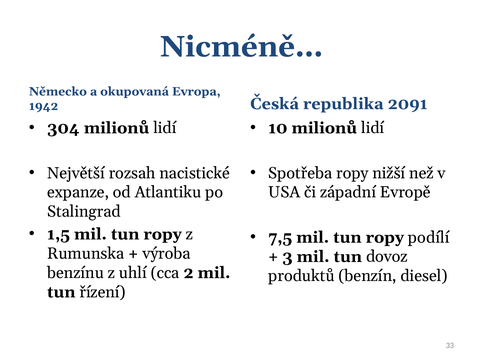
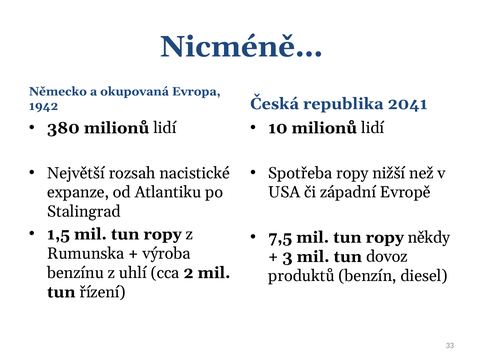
2091: 2091 -> 2041 (408, 104)
304: 304 -> 380 (63, 128)
podílí: podílí -> někdy (429, 238)
